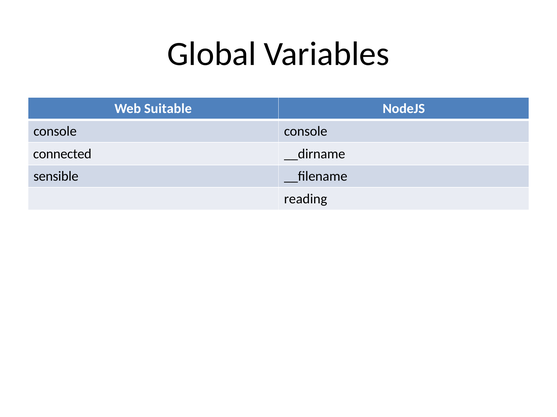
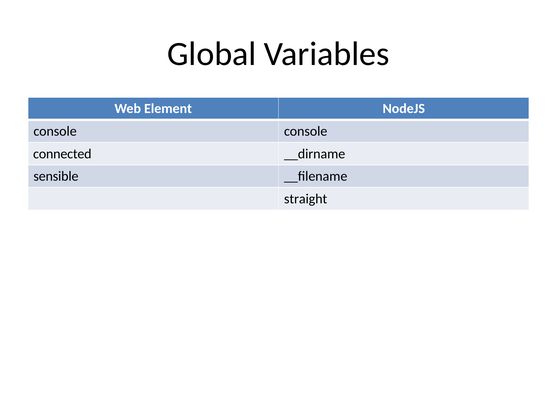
Suitable: Suitable -> Element (168, 109)
reading: reading -> straight (306, 199)
